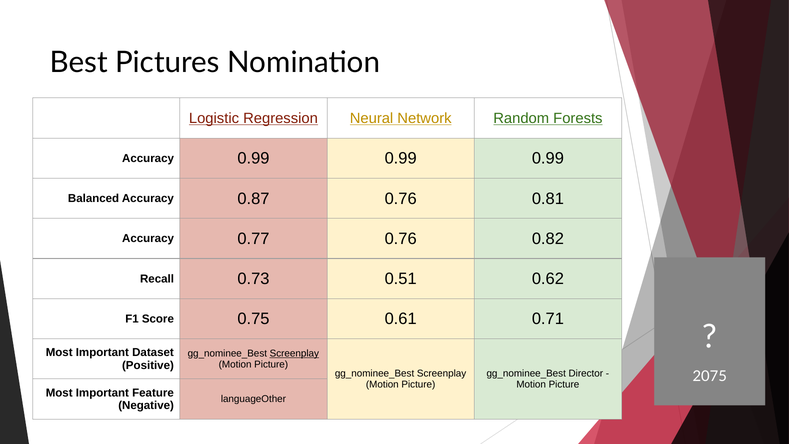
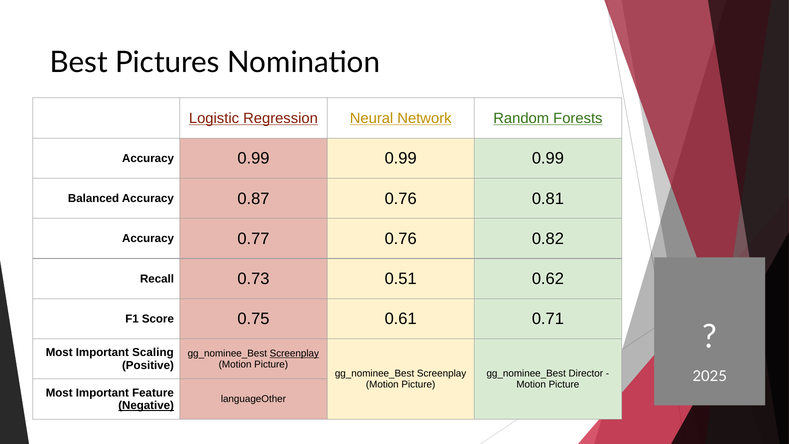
Dataset: Dataset -> Scaling (153, 352)
2075: 2075 -> 2025 (710, 376)
Negative underline: none -> present (146, 405)
